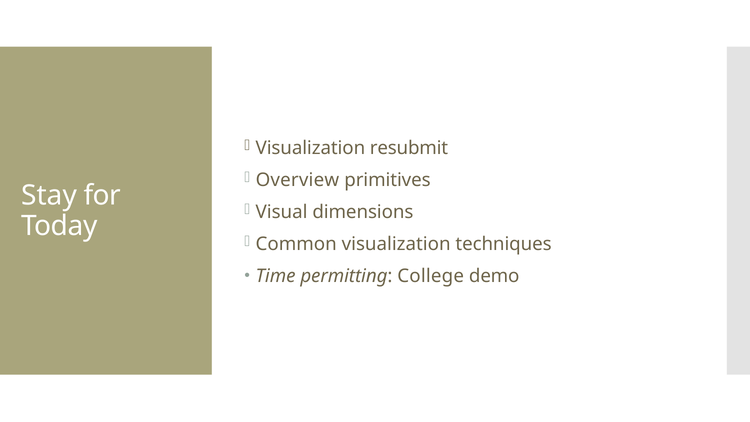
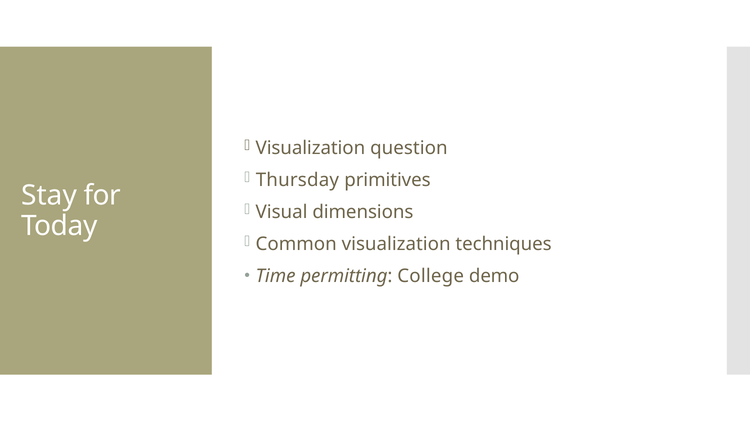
resubmit: resubmit -> question (409, 148)
Overview: Overview -> Thursday (297, 180)
